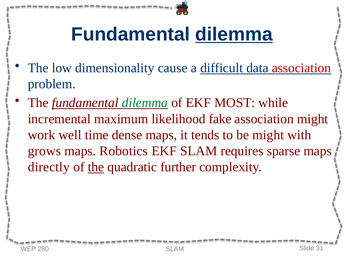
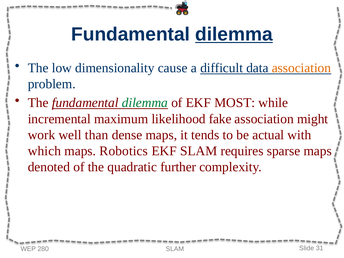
association colour: red -> orange (301, 68)
time: time -> than (97, 135)
be might: might -> actual (268, 135)
grows: grows -> which (44, 151)
directly: directly -> denoted (49, 167)
the underline: present -> none (96, 167)
